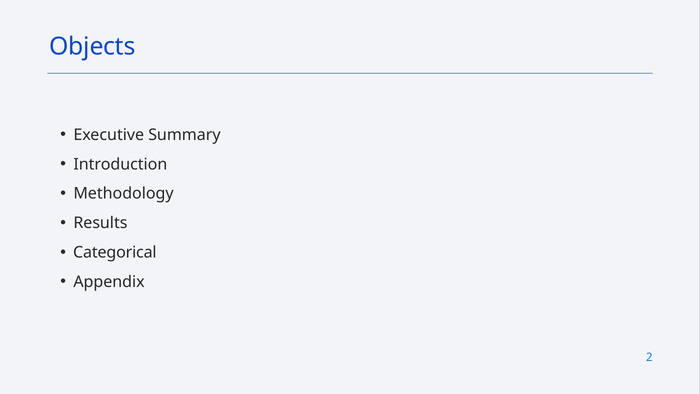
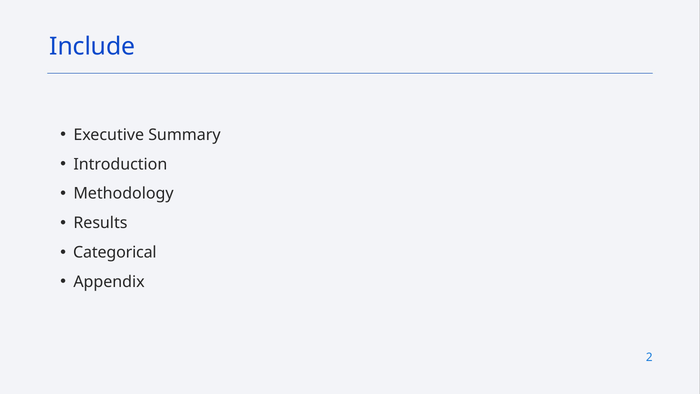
Objects: Objects -> Include (92, 47)
